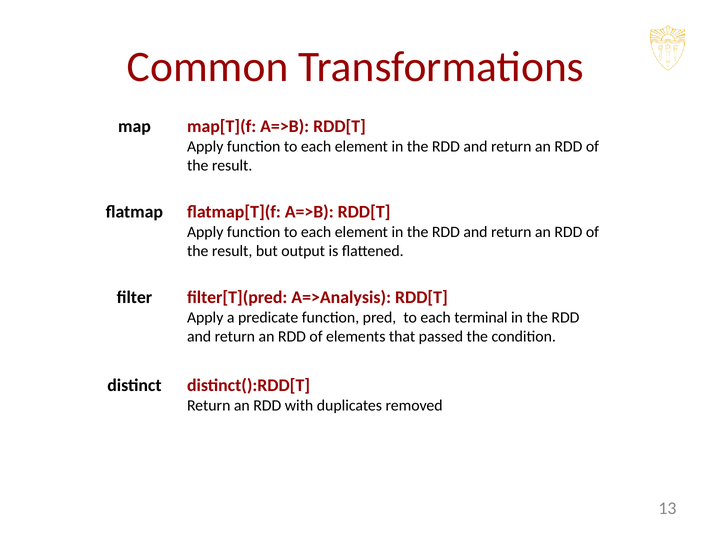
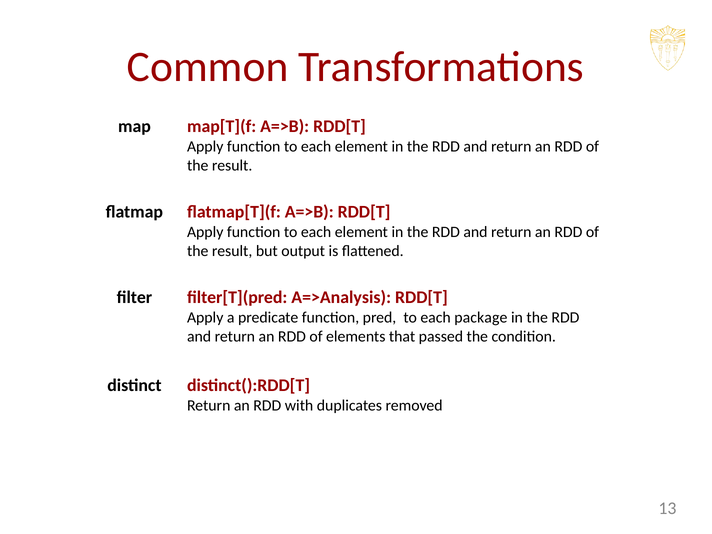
terminal: terminal -> package (481, 318)
